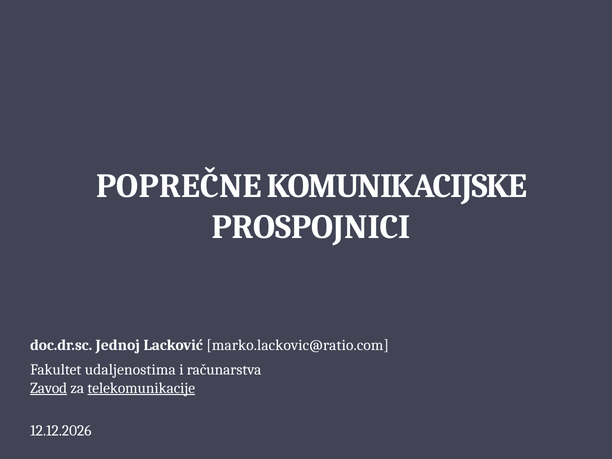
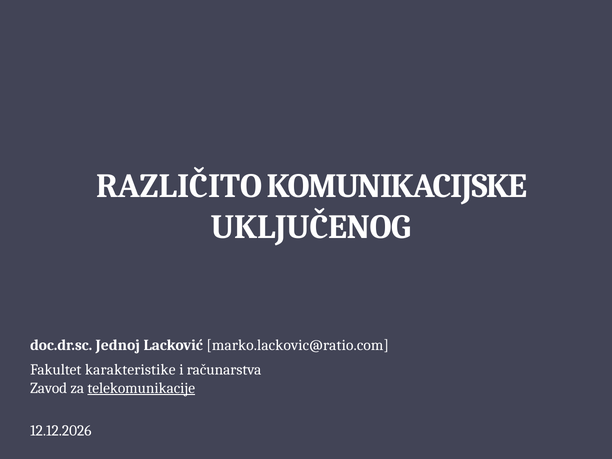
POPREČNE: POPREČNE -> RAZLIČITO (179, 186)
PROSPOJNICI: PROSPOJNICI -> UKLJUČENOG (311, 227)
udaljenostima: udaljenostima -> karakteristike (130, 370)
Zavod underline: present -> none (49, 388)
